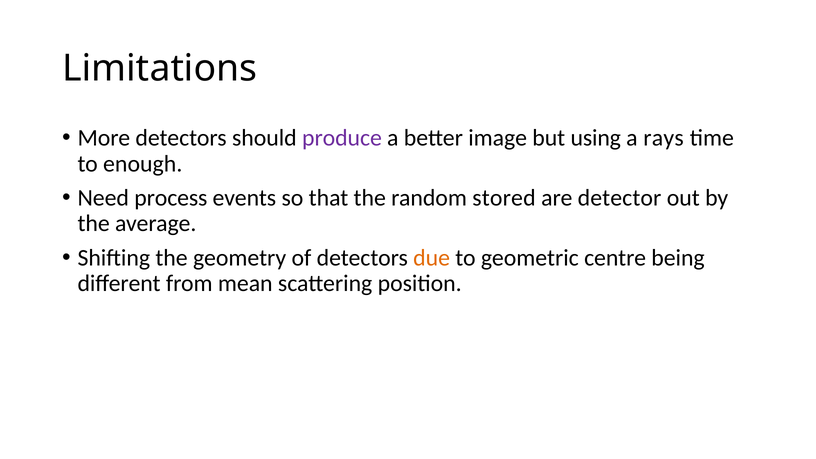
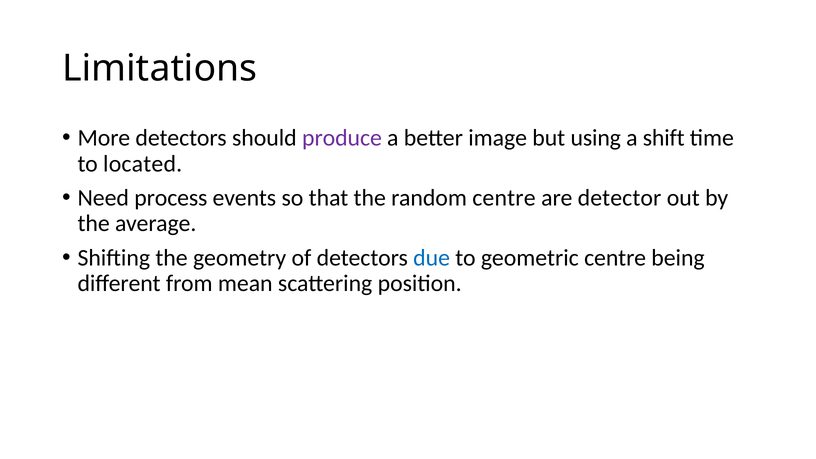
rays: rays -> shift (664, 138)
enough: enough -> located (143, 164)
random stored: stored -> centre (504, 198)
due colour: orange -> blue (432, 258)
